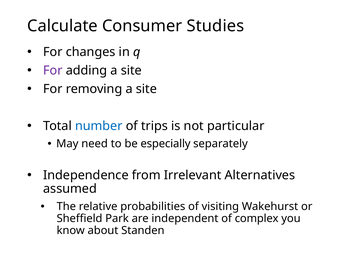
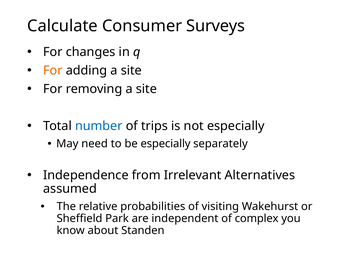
Studies: Studies -> Surveys (216, 26)
For colour: purple -> orange (53, 70)
not particular: particular -> especially (236, 126)
